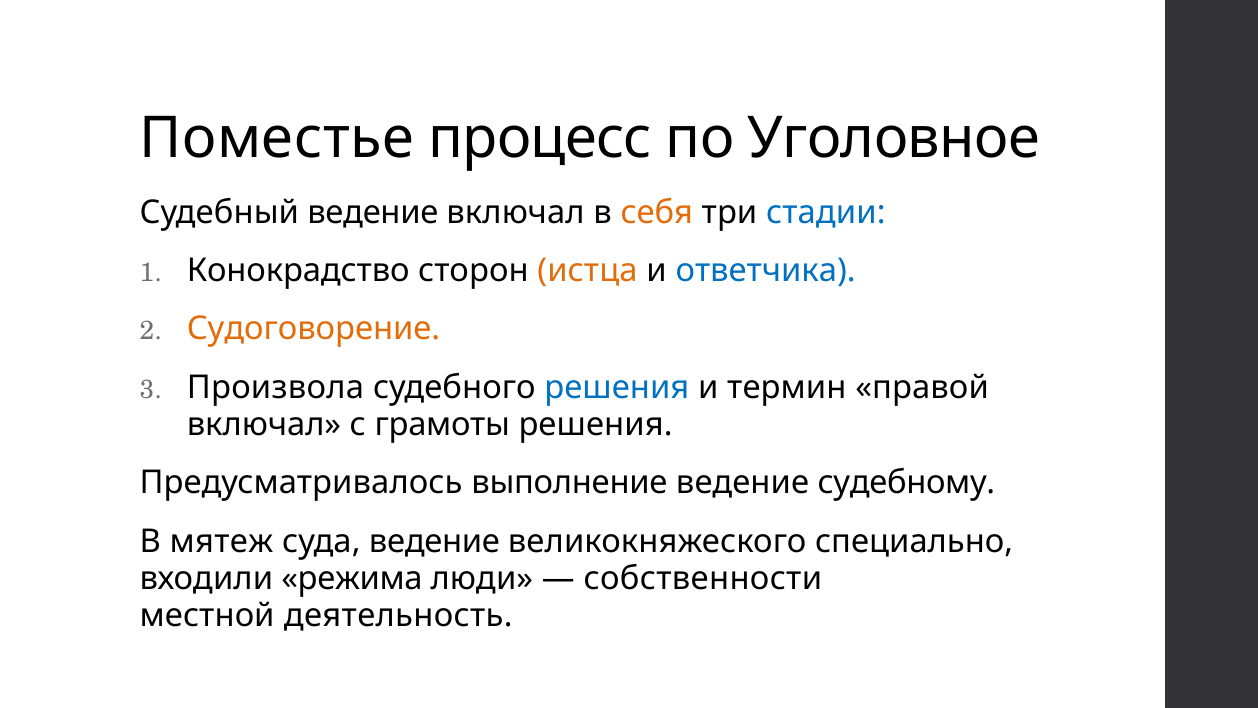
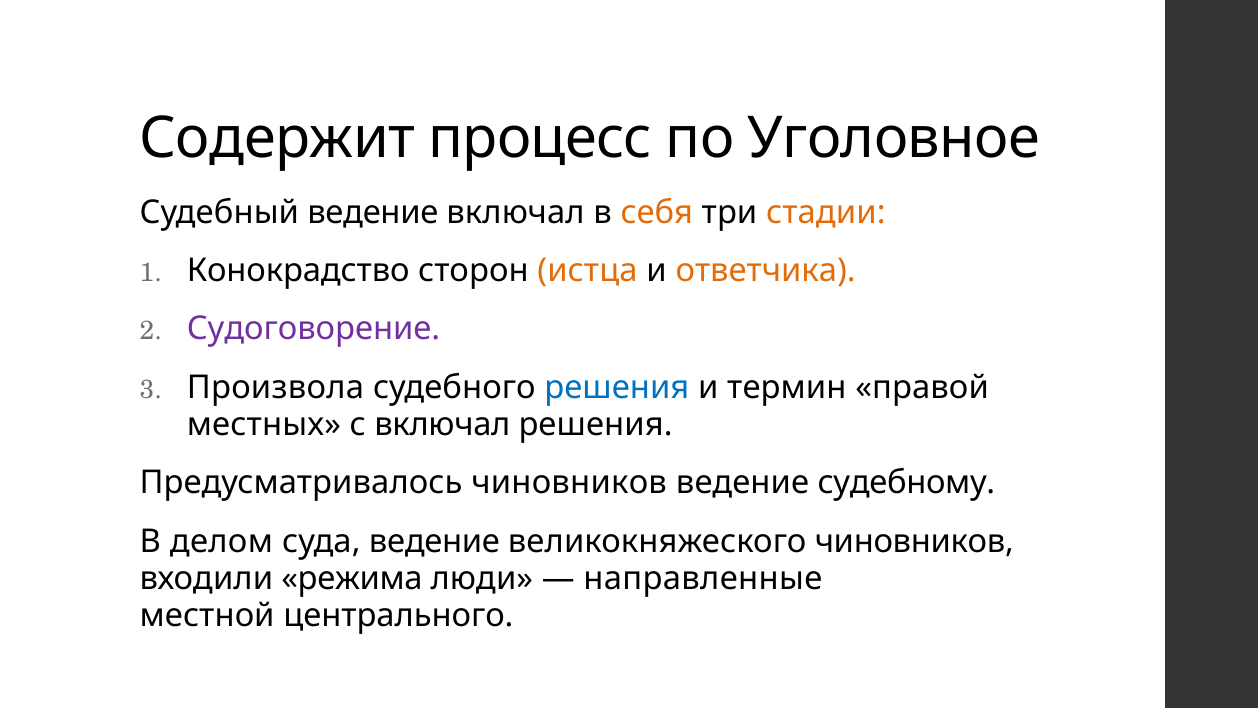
Поместье: Поместье -> Содержит (277, 138)
стадии colour: blue -> orange (826, 212)
ответчика colour: blue -> orange (766, 271)
Судоговорение colour: orange -> purple (313, 329)
включал: включал -> местных (264, 425)
с грамоты: грамоты -> включал (442, 425)
Предусматривалось выполнение: выполнение -> чиновников (569, 483)
мятеж: мятеж -> делом (221, 541)
великокняжеского специально: специально -> чиновников (914, 541)
собственности: собственности -> направленные (703, 579)
деятельность: деятельность -> центрального (398, 616)
